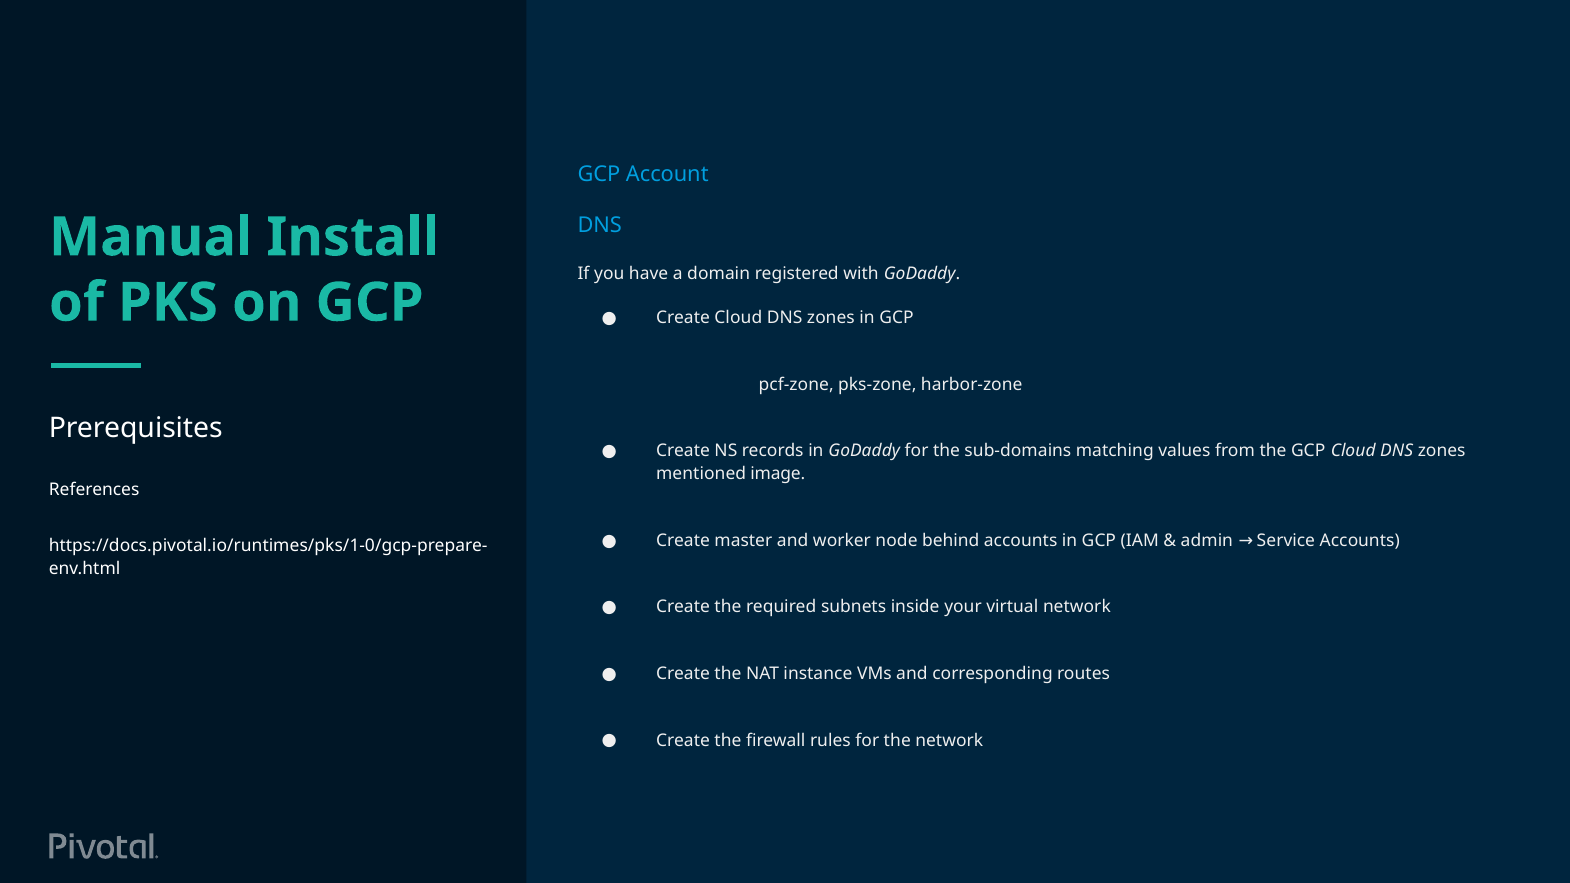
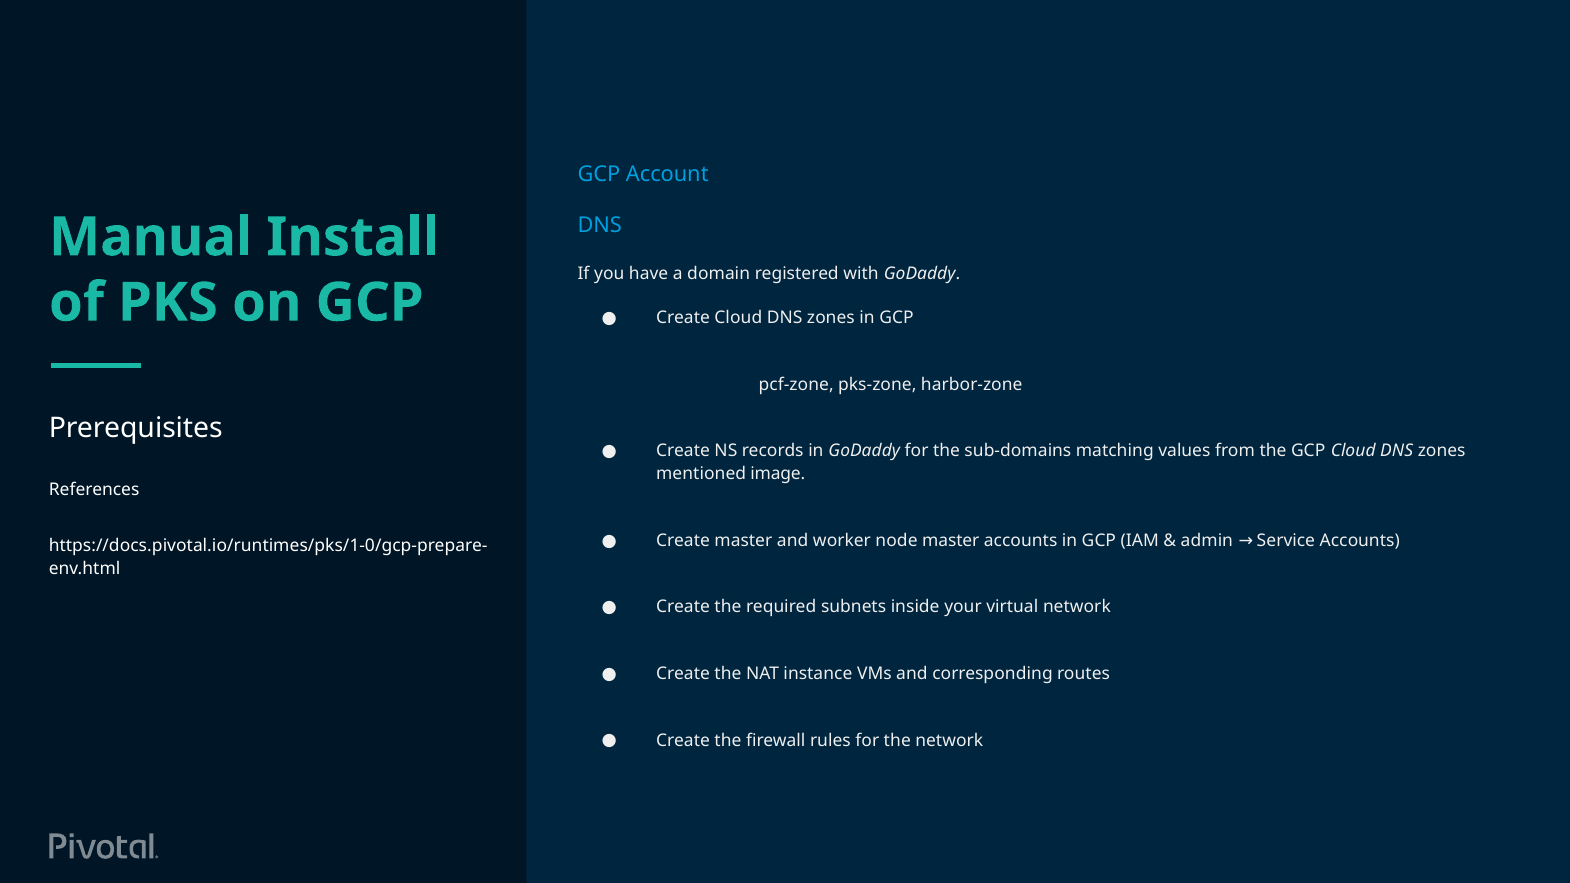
node behind: behind -> master (951, 541)
